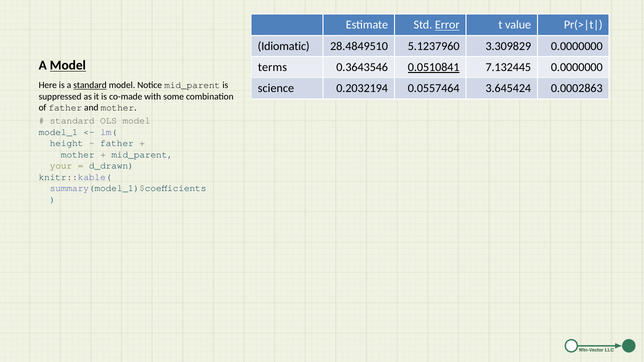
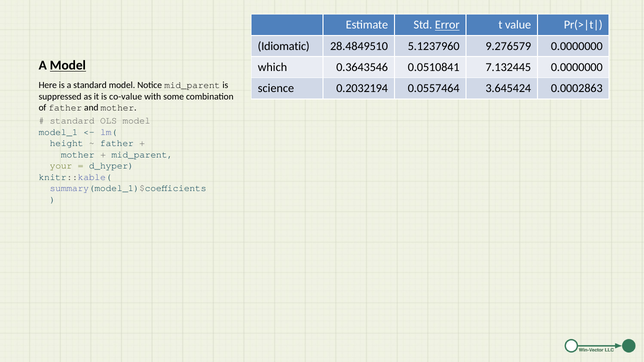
3.309829: 3.309829 -> 9.276579 (508, 46)
terms: terms -> which (272, 67)
0.0510841 underline: present -> none (434, 67)
standard underline: present -> none (90, 85)
co-made: co-made -> co-value (126, 97)
d_drawn: d_drawn -> d_hyper (111, 166)
